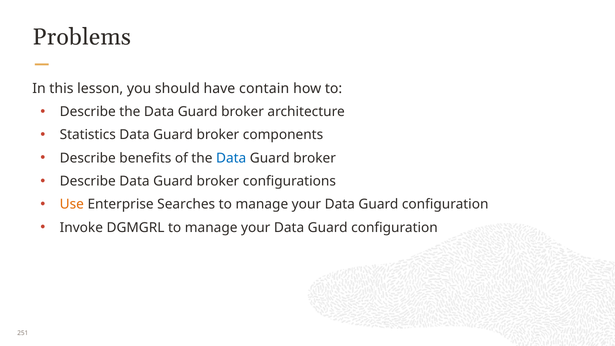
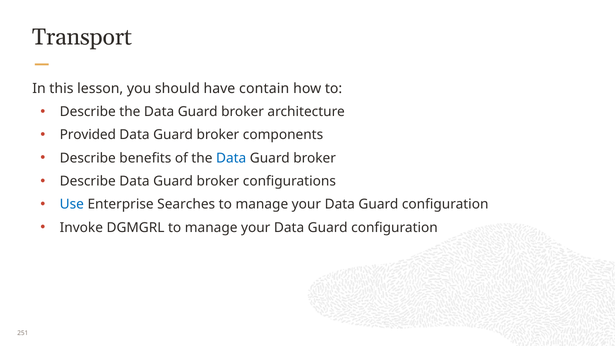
Problems: Problems -> Transport (82, 37)
Statistics: Statistics -> Provided (88, 135)
Use colour: orange -> blue (72, 204)
